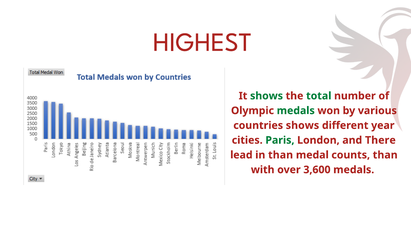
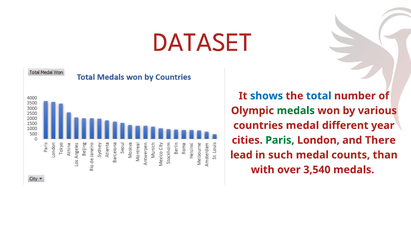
HIGHEST: HIGHEST -> DATASET (202, 42)
shows colour: green -> blue (267, 96)
total colour: green -> blue (319, 96)
countries shows: shows -> medal (302, 126)
in than: than -> such (281, 155)
3,600: 3,600 -> 3,540 (317, 170)
